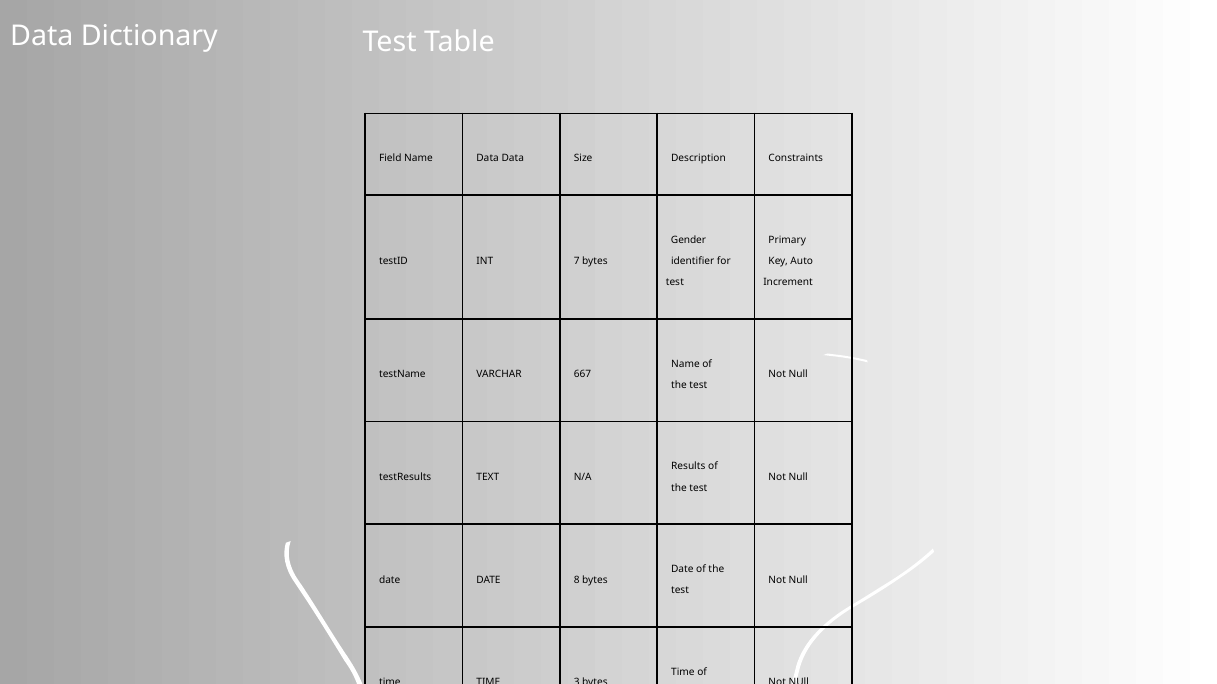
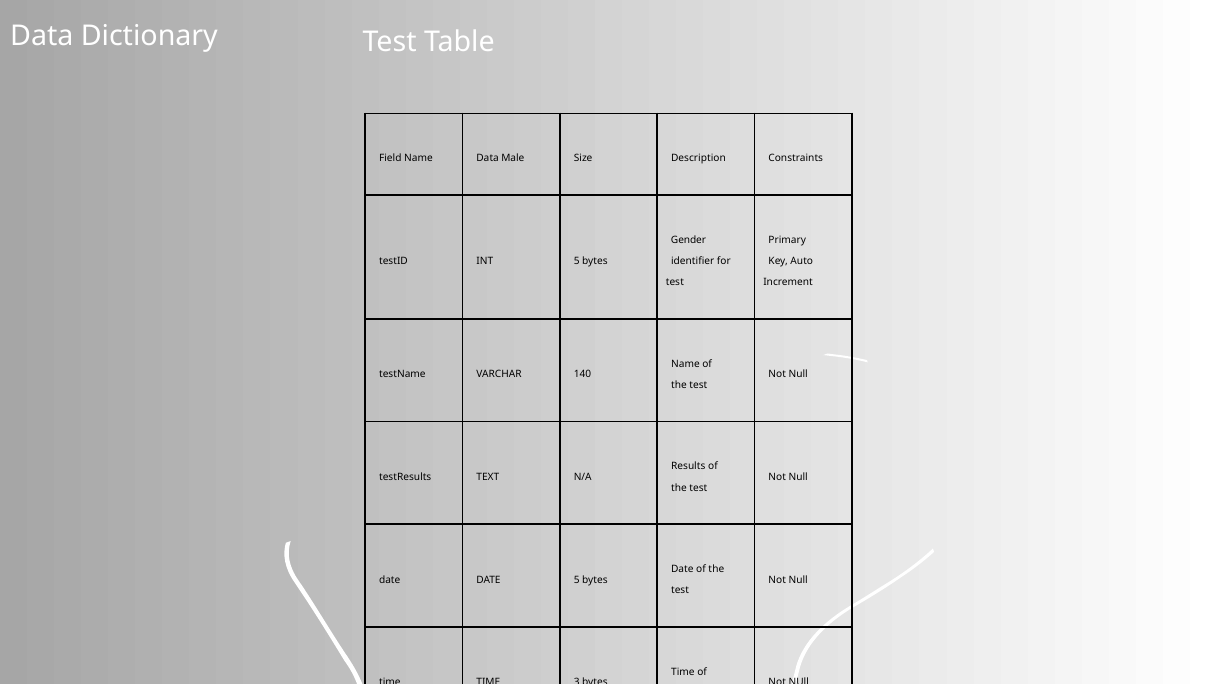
Data Data: Data -> Male (513, 158)
INT 7: 7 -> 5 (577, 261)
667: 667 -> 140 (582, 375)
DATE 8: 8 -> 5 (577, 580)
